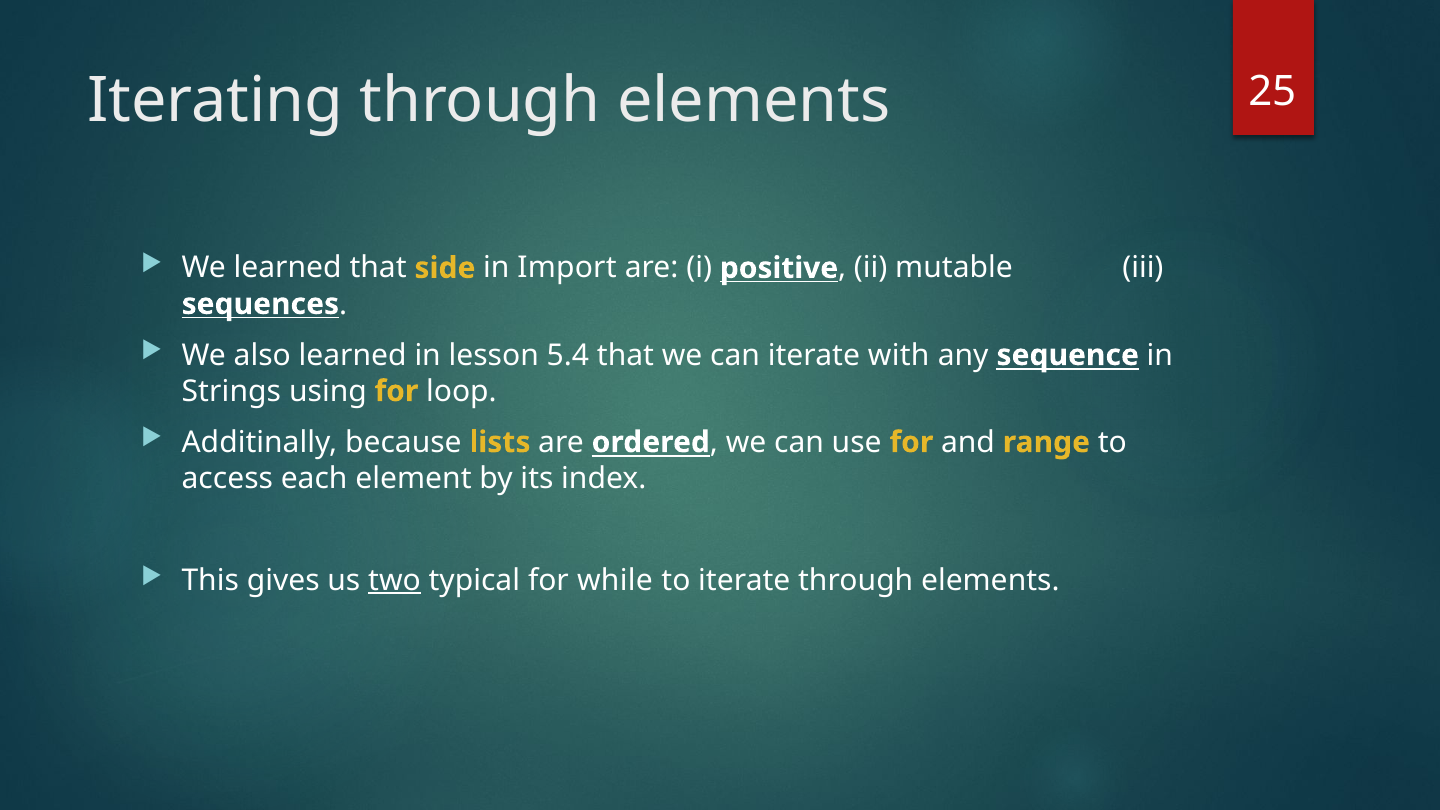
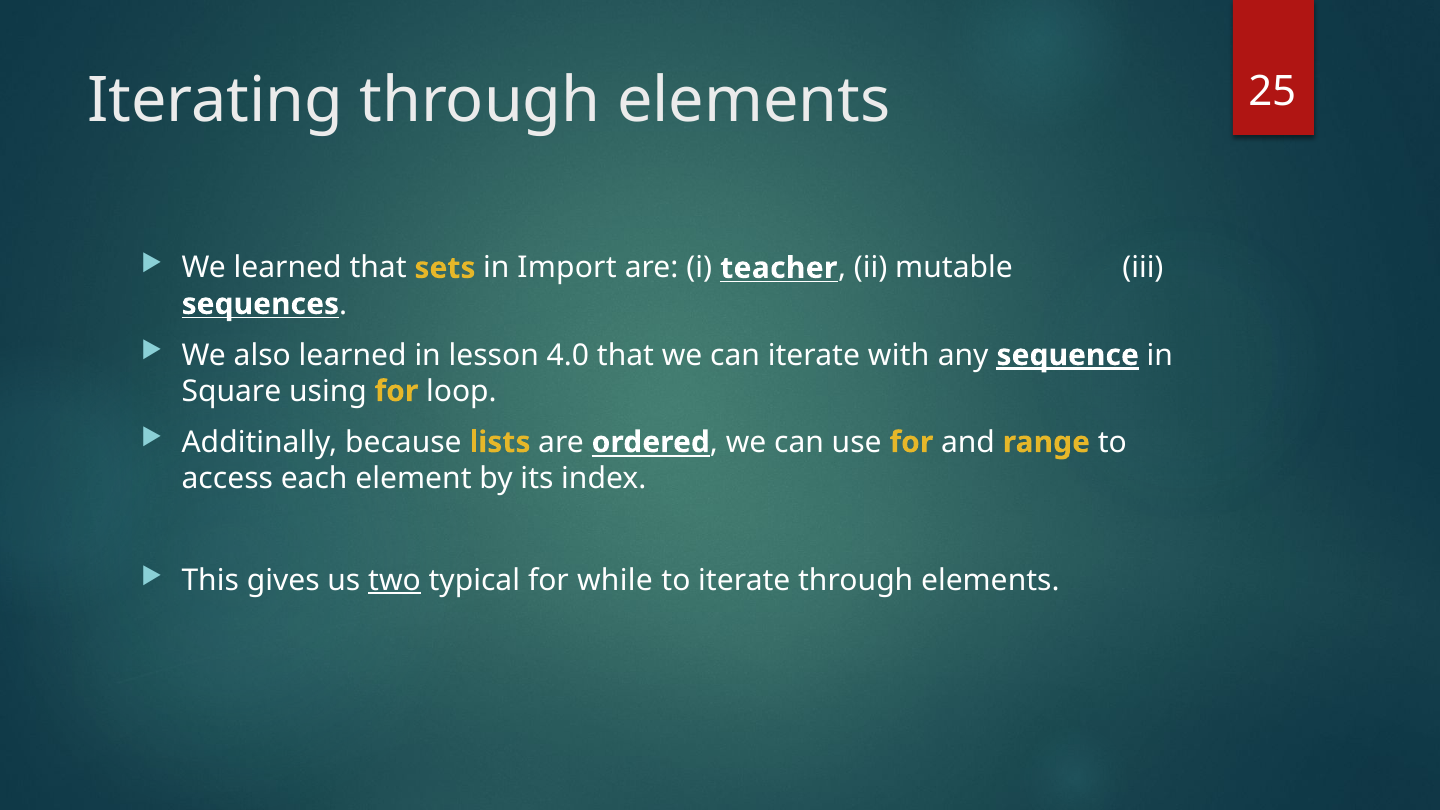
side: side -> sets (445, 268)
positive: positive -> teacher (779, 268)
5.4: 5.4 -> 4.0 (568, 355)
sequence underline: none -> present (1068, 355)
Strings: Strings -> Square (231, 391)
